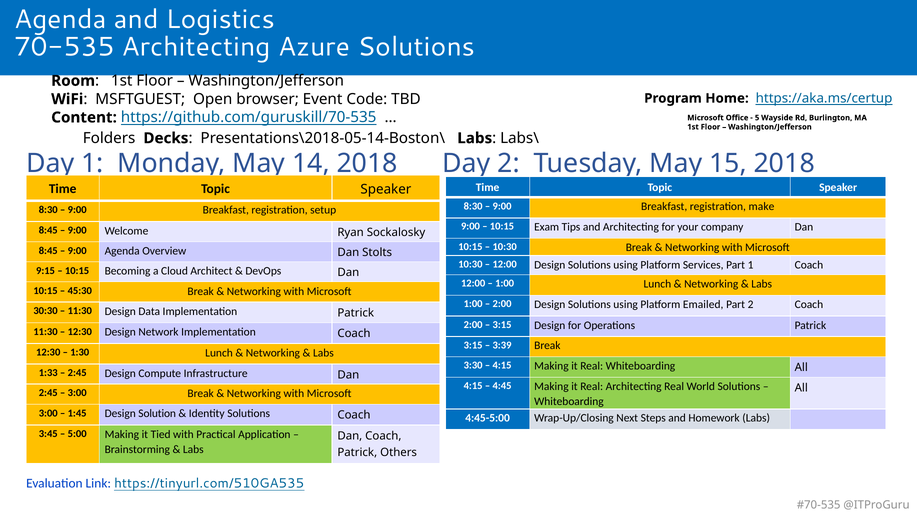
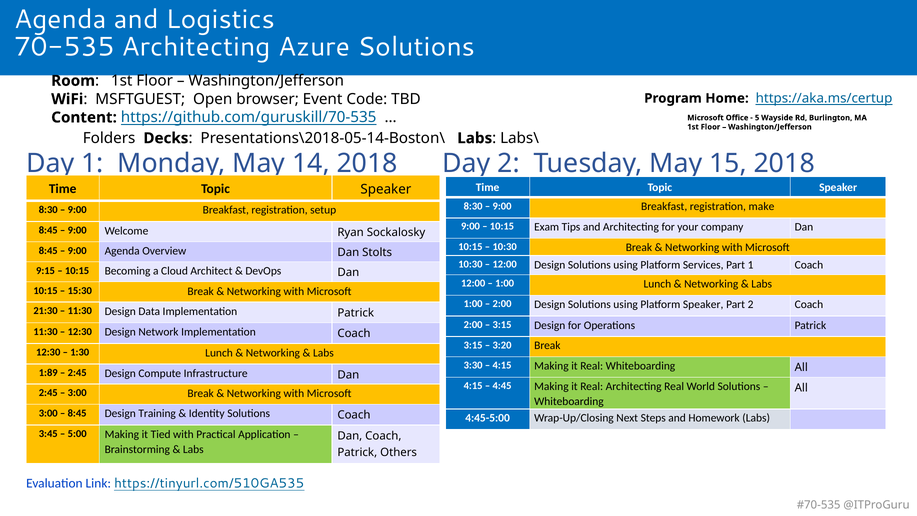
45:30: 45:30 -> 15:30 (80, 291)
Platform Emailed: Emailed -> Speaker (703, 304)
30:30: 30:30 -> 21:30 (46, 311)
3:39: 3:39 -> 3:20 (502, 345)
1:33: 1:33 -> 1:89 (48, 373)
1:45: 1:45 -> 8:45 (77, 413)
Solution: Solution -> Training (157, 413)
